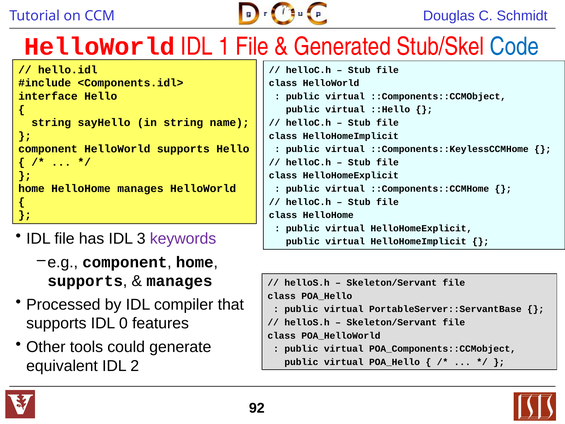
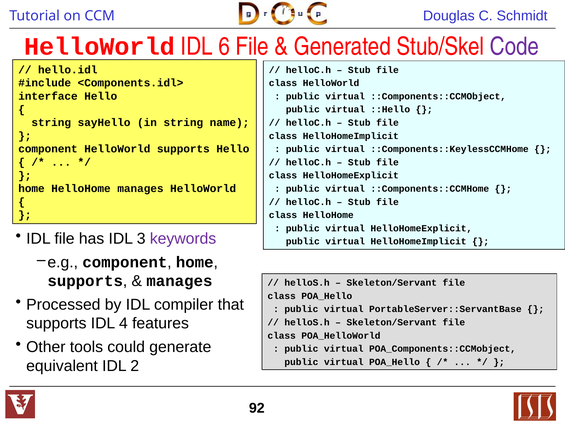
1: 1 -> 6 (224, 46)
Code colour: blue -> purple (514, 46)
0: 0 -> 4 (123, 323)
